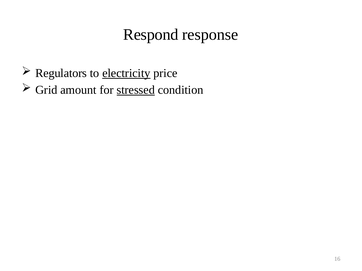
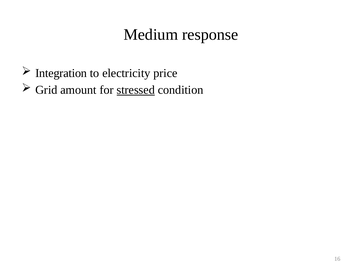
Respond: Respond -> Medium (151, 35)
Regulators: Regulators -> Integration (61, 73)
electricity underline: present -> none (126, 73)
